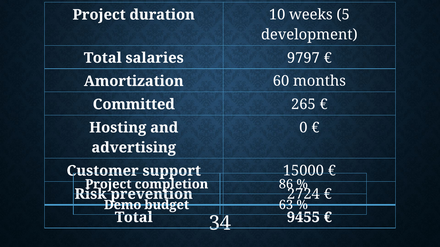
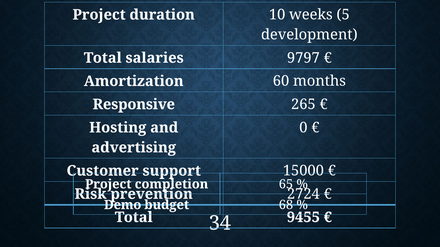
Committed: Committed -> Responsive (134, 105)
86: 86 -> 65 (286, 185)
63: 63 -> 68 (286, 205)
